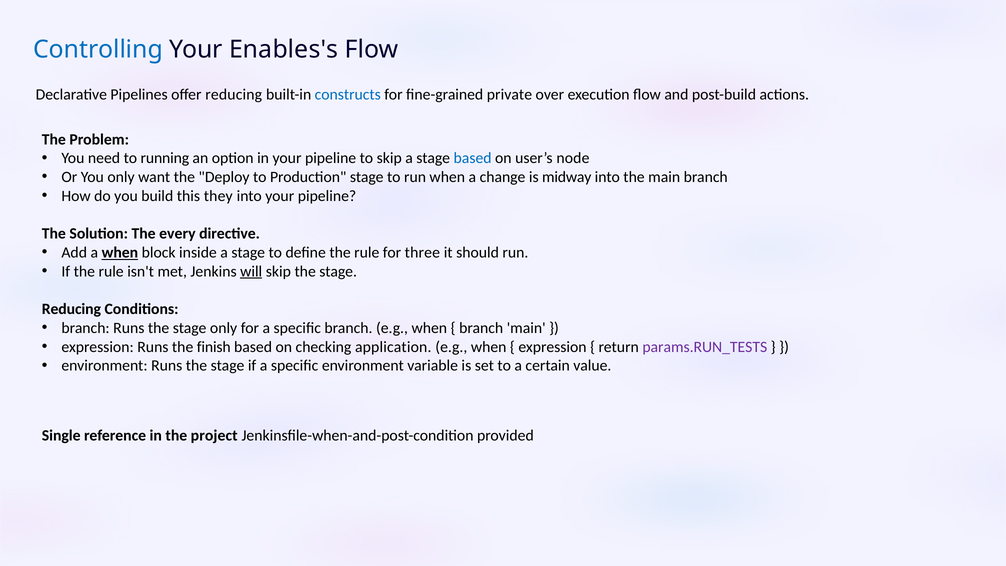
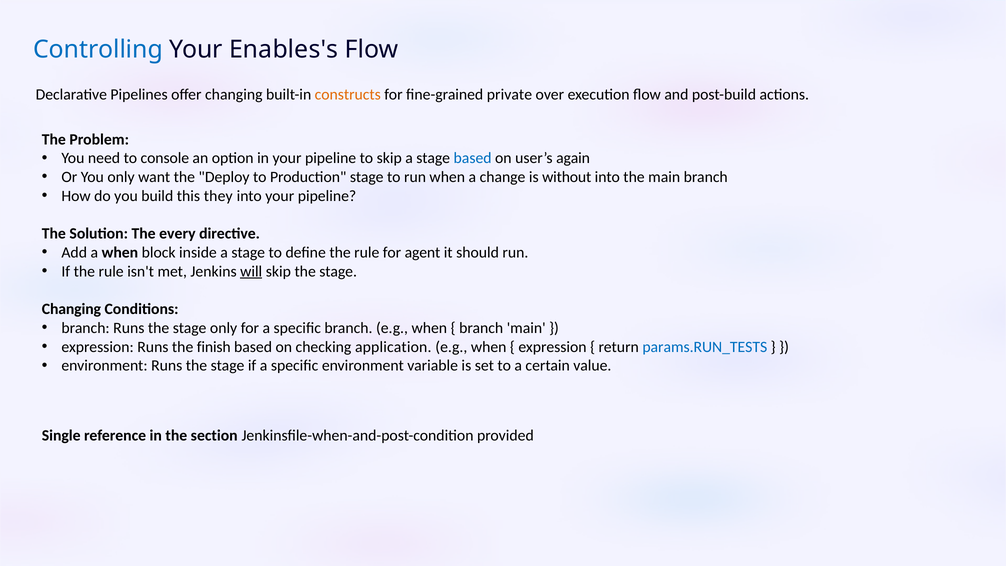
offer reducing: reducing -> changing (234, 94)
constructs colour: blue -> orange (348, 94)
running: running -> console (165, 158)
node: node -> again (573, 158)
midway: midway -> without (567, 177)
when underline: present -> none (120, 253)
three: three -> agent (422, 253)
Reducing: Reducing -> Changing (71, 309)
params.RUN_TESTS colour: purple -> blue (705, 347)
project: project -> section (214, 435)
